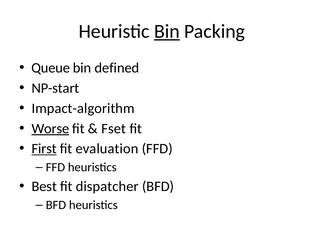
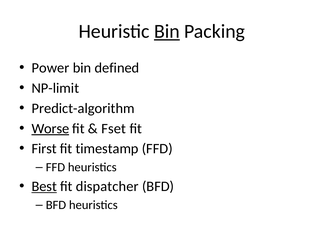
Queue: Queue -> Power (51, 68)
NP-start: NP-start -> NP-limit (55, 88)
Impact-algorithm: Impact-algorithm -> Predict-algorithm (83, 108)
First underline: present -> none (44, 149)
evaluation: evaluation -> timestamp (107, 149)
Best underline: none -> present (44, 186)
